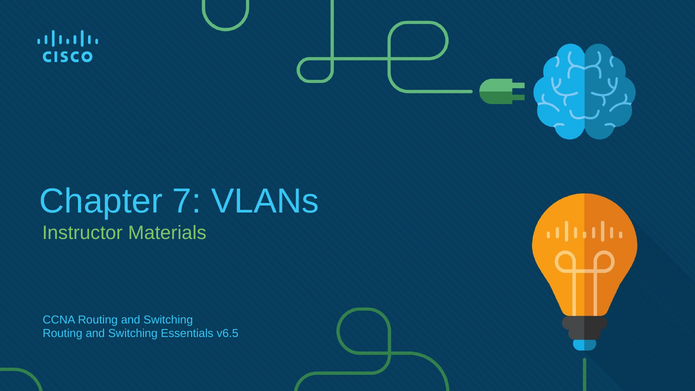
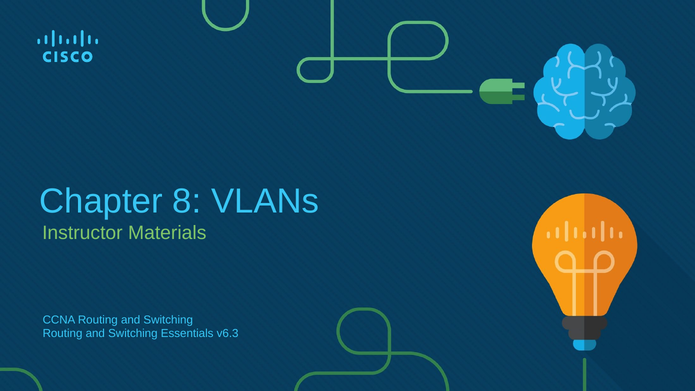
7: 7 -> 8 (187, 201)
v6.5: v6.5 -> v6.3 (228, 334)
